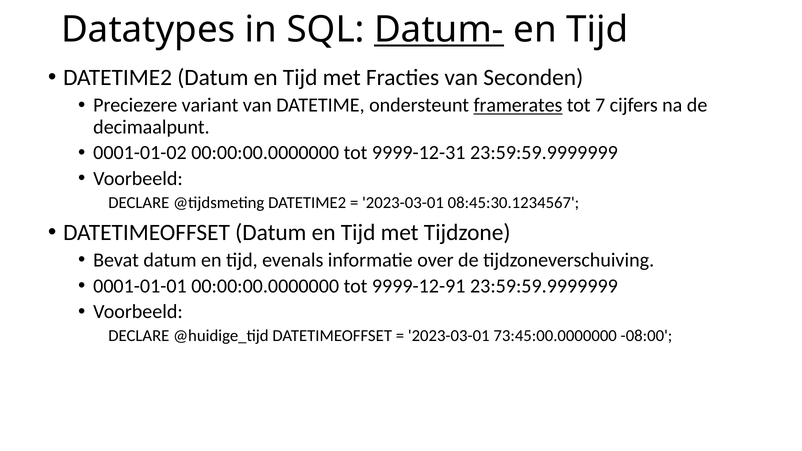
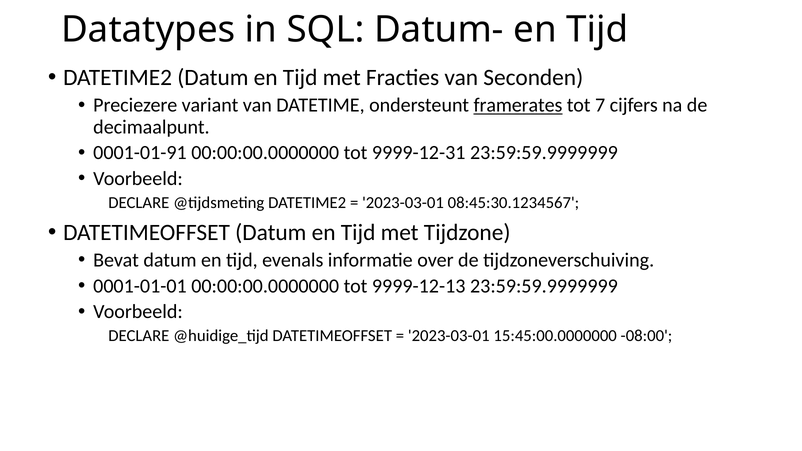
Datum- underline: present -> none (439, 30)
0001-01-02: 0001-01-02 -> 0001-01-91 (140, 153)
9999-12-91: 9999-12-91 -> 9999-12-13 (419, 286)
73:45:00.0000000: 73:45:00.0000000 -> 15:45:00.0000000 (555, 336)
